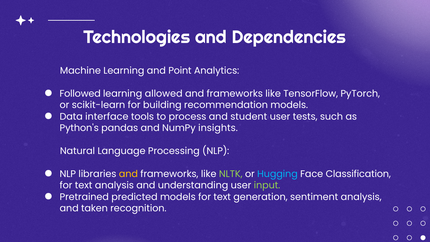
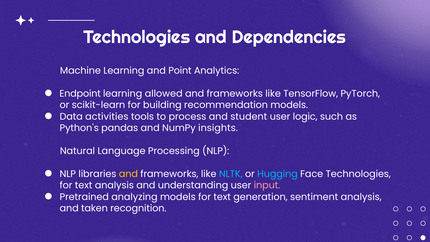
Followed: Followed -> Endpoint (80, 94)
interface: interface -> activities (107, 117)
tests: tests -> logic (305, 117)
NLTK colour: light green -> light blue (231, 174)
Face Classification: Classification -> Technologies (358, 174)
input colour: light green -> pink (267, 185)
predicted: predicted -> analyzing (134, 197)
